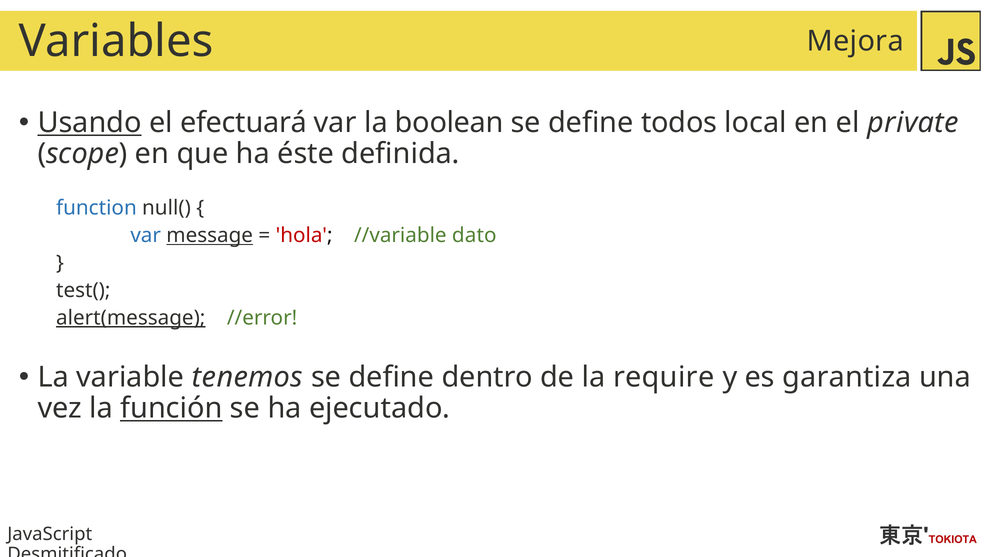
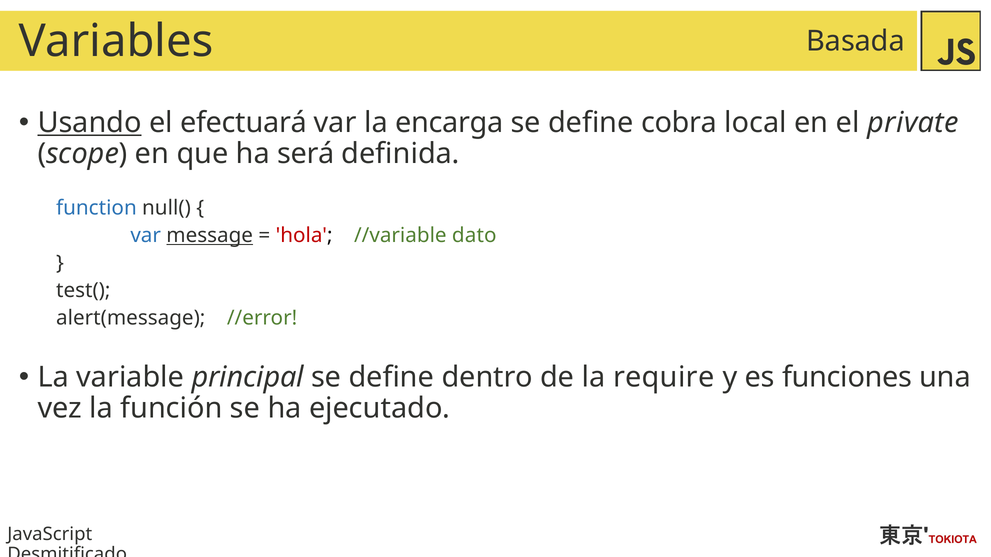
Mejora: Mejora -> Basada (856, 41)
boolean: boolean -> encarga (449, 123)
todos: todos -> cobra (679, 123)
éste: éste -> será (306, 154)
alert(message underline: present -> none (131, 318)
tenemos: tenemos -> principal (248, 377)
garantiza: garantiza -> funciones (847, 377)
función underline: present -> none (171, 409)
